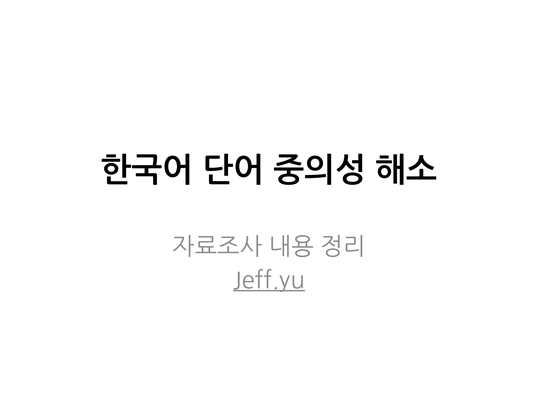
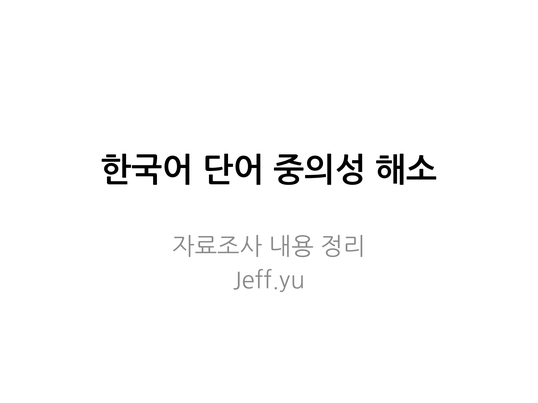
Jeff.yu underline: present -> none (269, 281)
